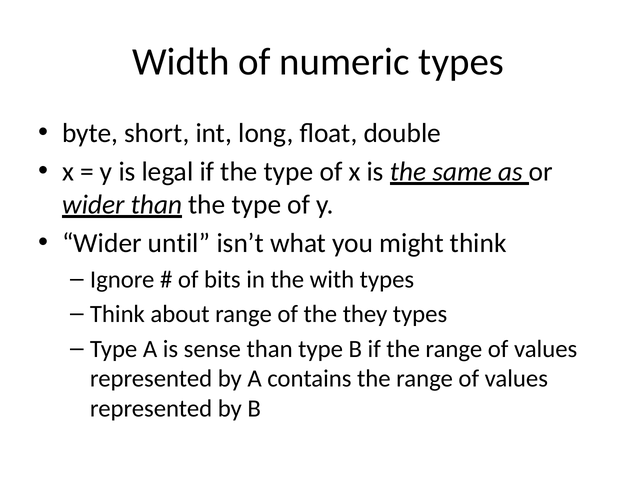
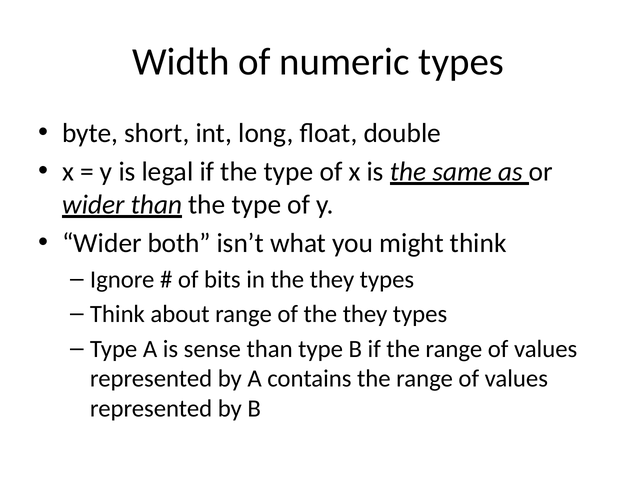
until: until -> both (179, 243)
in the with: with -> they (332, 279)
